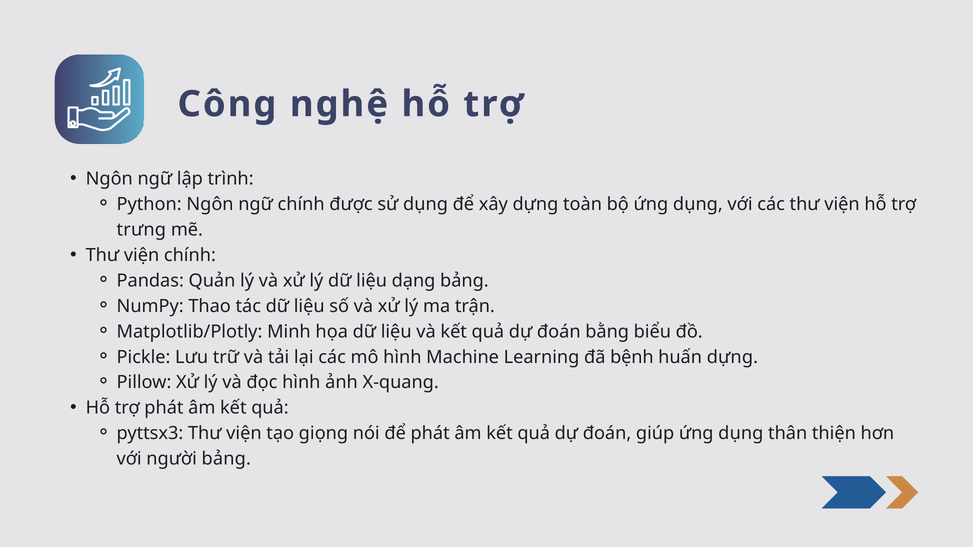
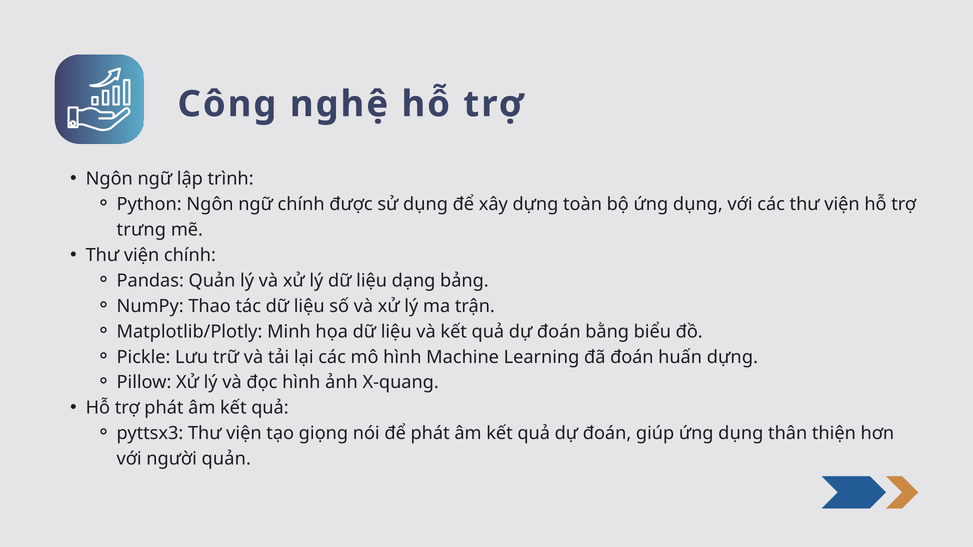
đã bệnh: bệnh -> đoán (632, 357)
người bảng: bảng -> quản (226, 459)
